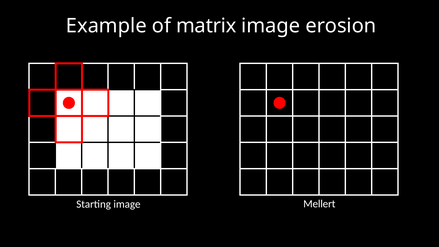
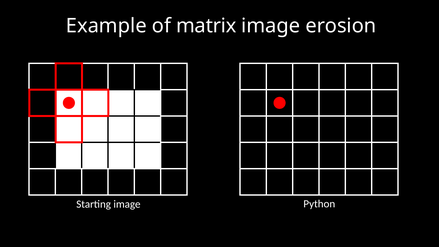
Mellert: Mellert -> Python (319, 204)
